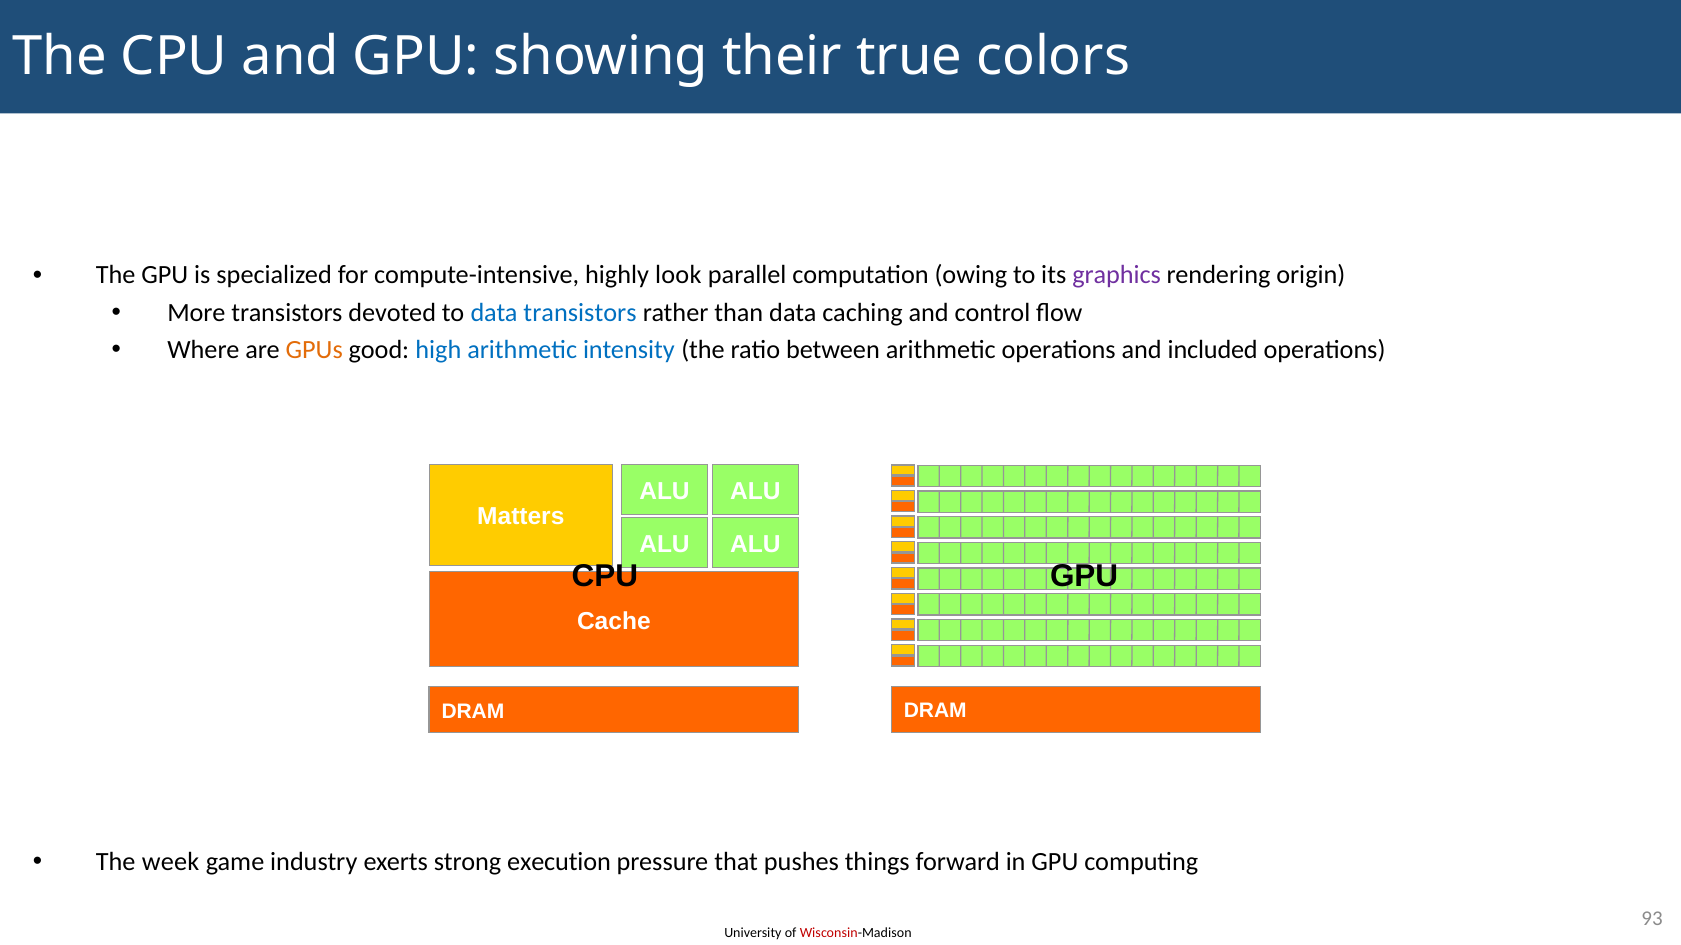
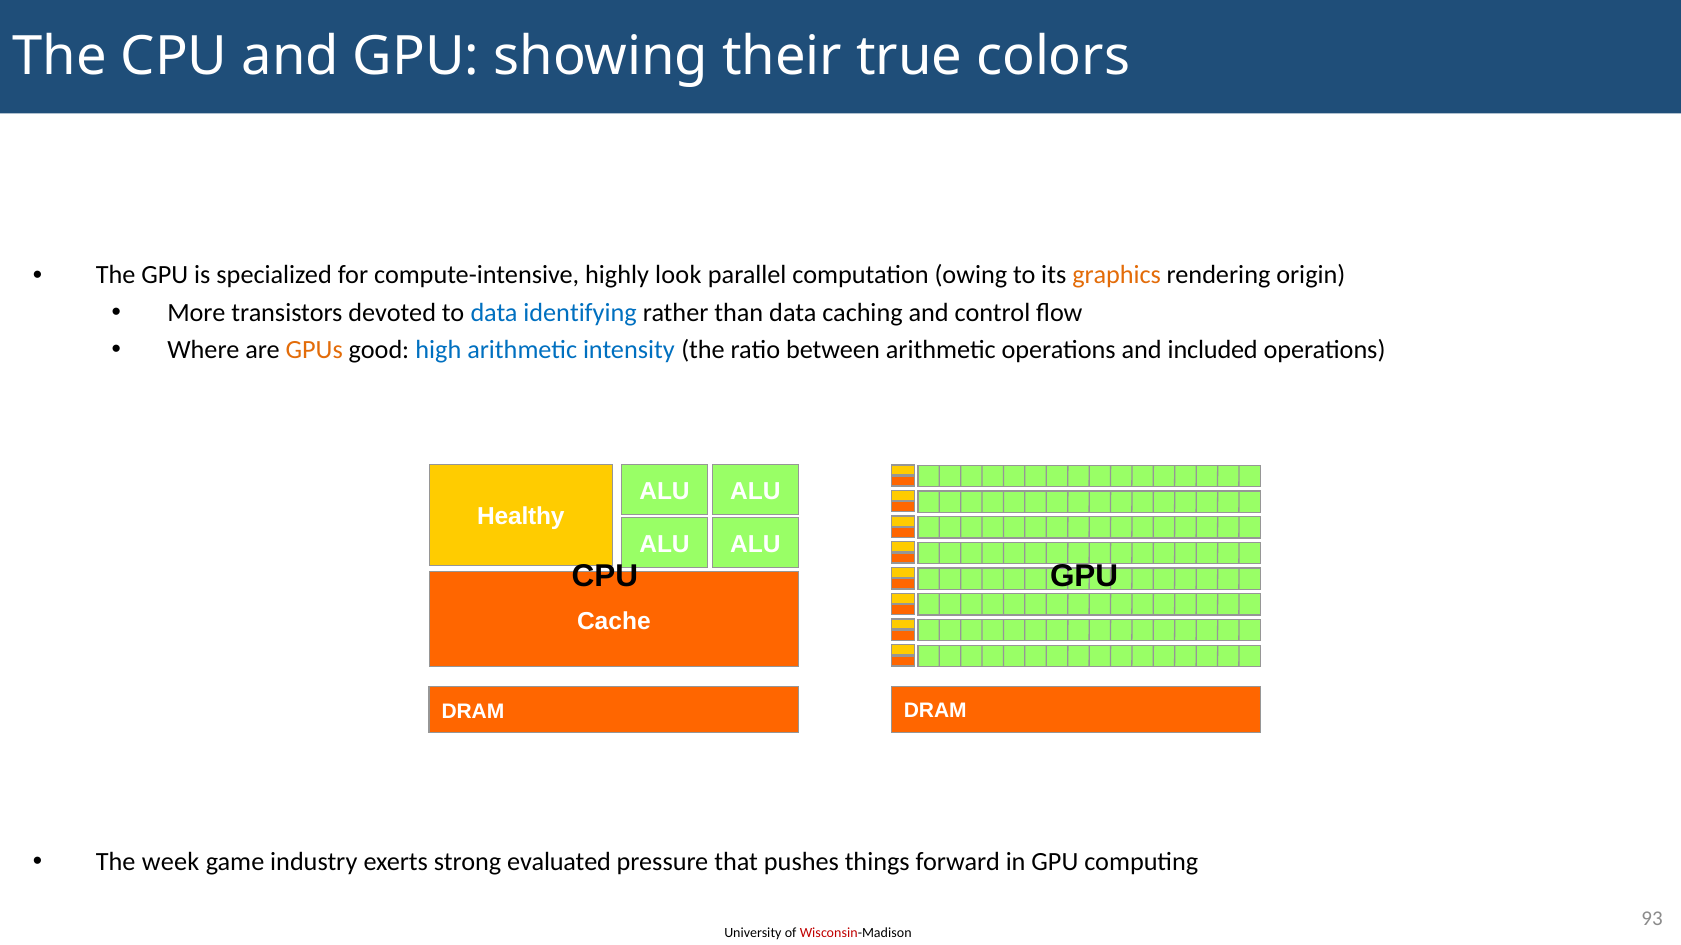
graphics colour: purple -> orange (1117, 275)
data transistors: transistors -> identifying (580, 313)
Matters: Matters -> Healthy (521, 517)
execution: execution -> evaluated (559, 862)
